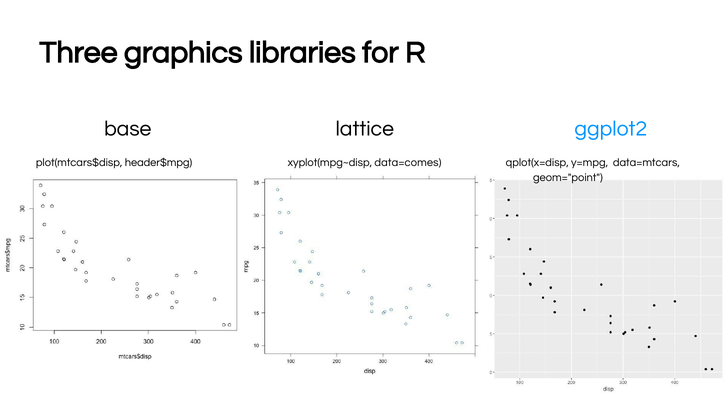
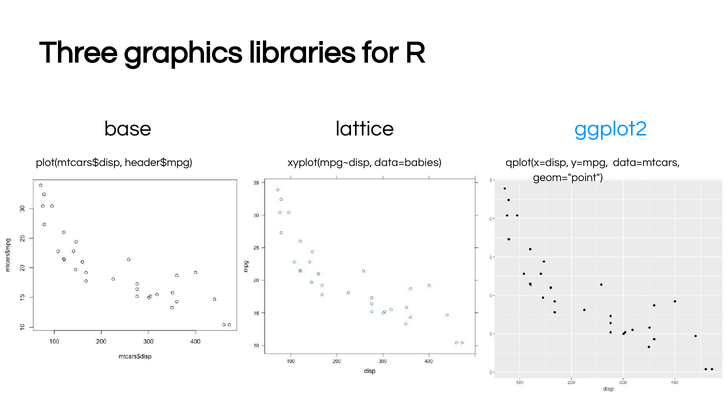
data=comes: data=comes -> data=babies (408, 162)
